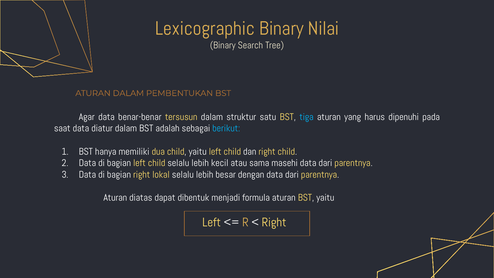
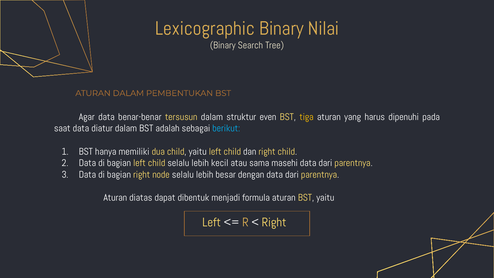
satu: satu -> even (268, 117)
tiga colour: light blue -> yellow (307, 117)
lokal: lokal -> node (161, 175)
